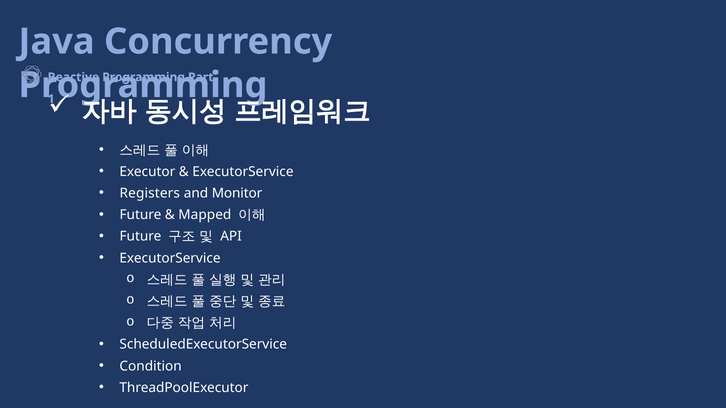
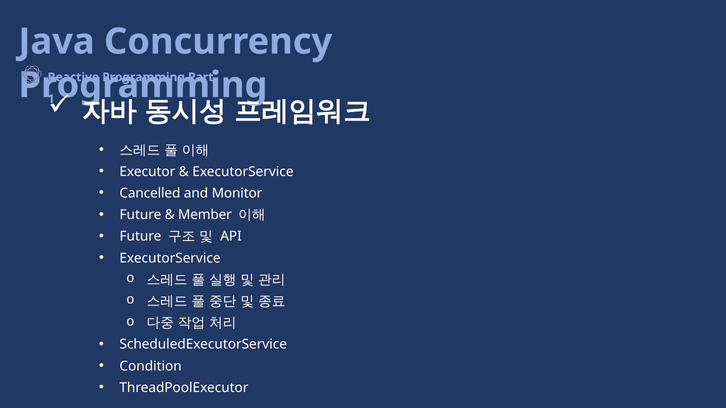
Registers: Registers -> Cancelled (150, 193)
Mapped: Mapped -> Member (205, 215)
